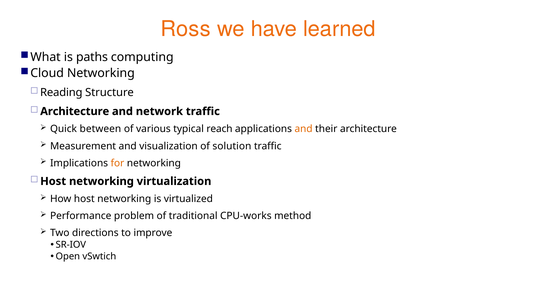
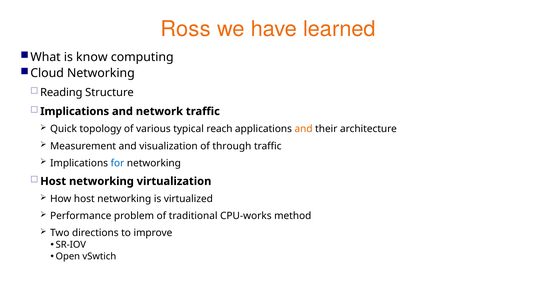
paths: paths -> know (92, 57)
Architecture: Architecture -> Implications (75, 112)
between: between -> topology (100, 129)
solution: solution -> through (232, 146)
for colour: orange -> blue (117, 163)
